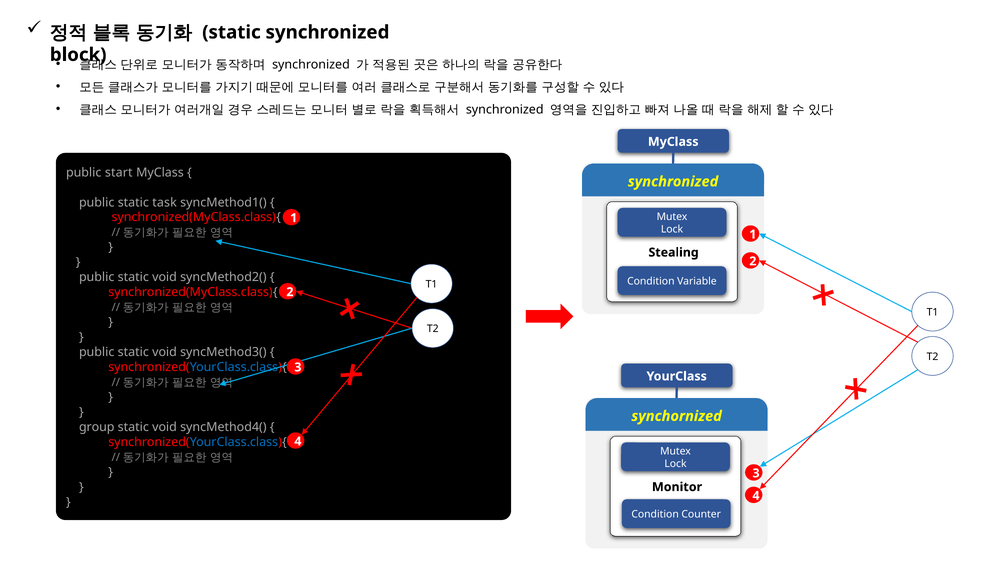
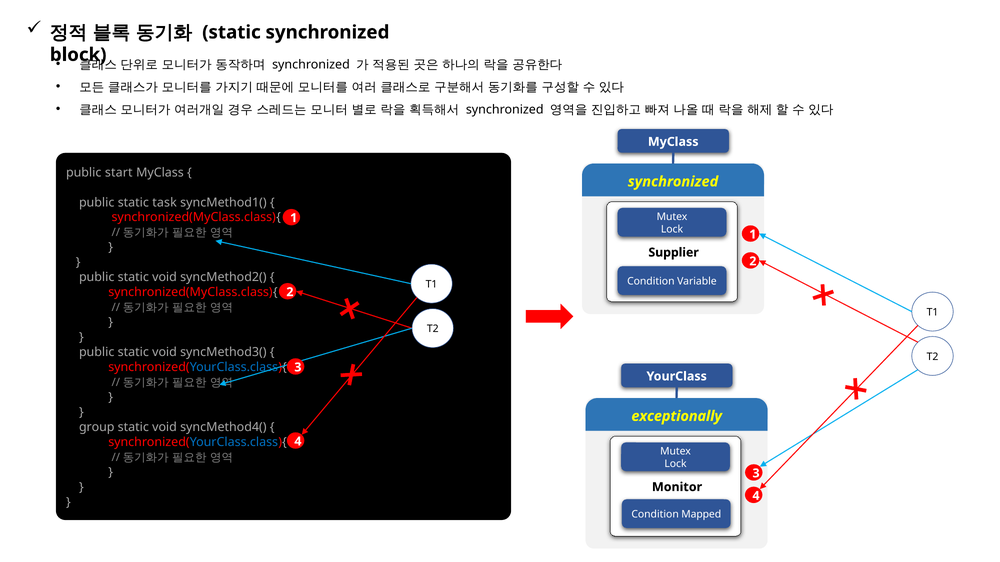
Stealing: Stealing -> Supplier (674, 253)
synchornized: synchornized -> exceptionally (677, 416)
Counter: Counter -> Mapped (701, 515)
